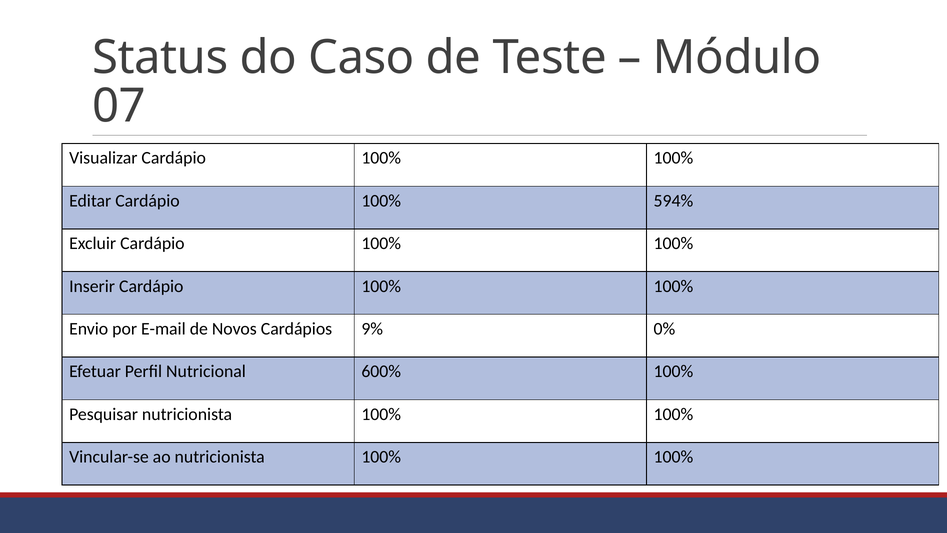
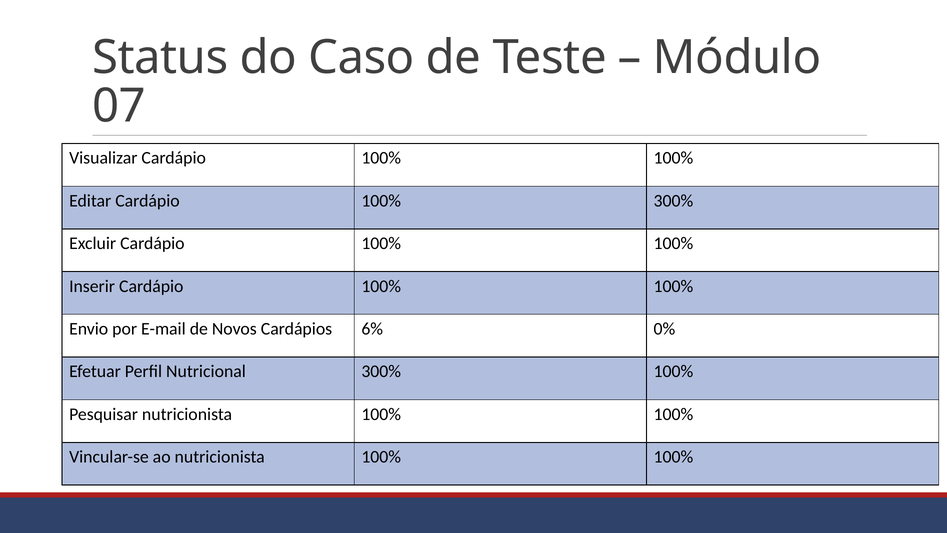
100% 594%: 594% -> 300% (673, 201)
9%: 9% -> 6% (372, 329)
Nutricional 600%: 600% -> 300% (381, 371)
